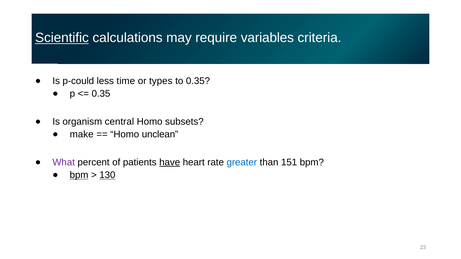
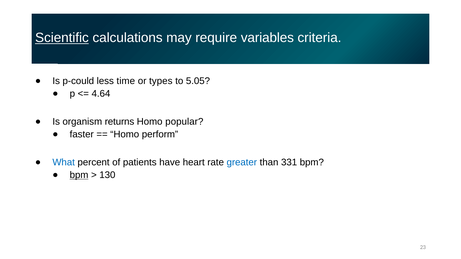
to 0.35: 0.35 -> 5.05 (198, 81)
0.35: 0.35 -> 4.64 (101, 94)
central: central -> returns (120, 122)
subsets: subsets -> popular (184, 122)
make: make -> faster (82, 135)
unclean: unclean -> perform (160, 135)
What colour: purple -> blue (64, 163)
have underline: present -> none (170, 163)
151: 151 -> 331 (289, 163)
130 underline: present -> none (107, 175)
